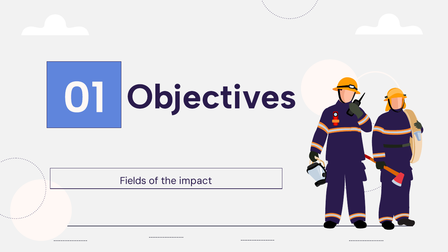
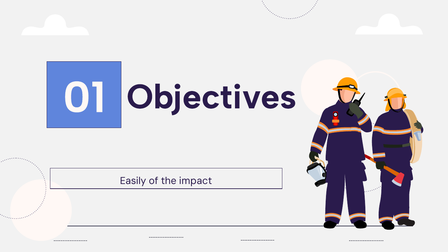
Fields: Fields -> Easily (133, 181)
